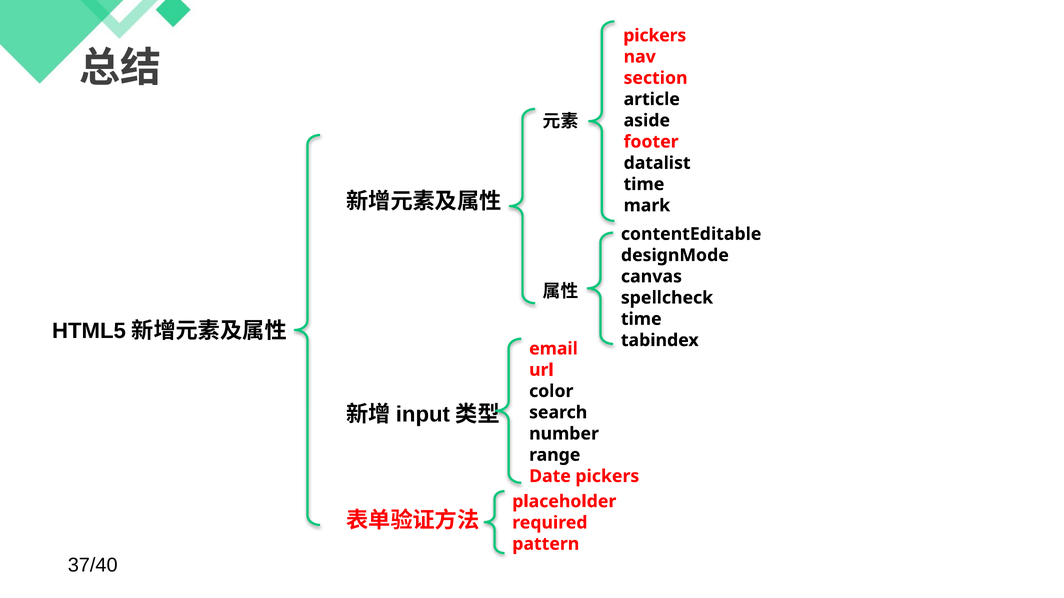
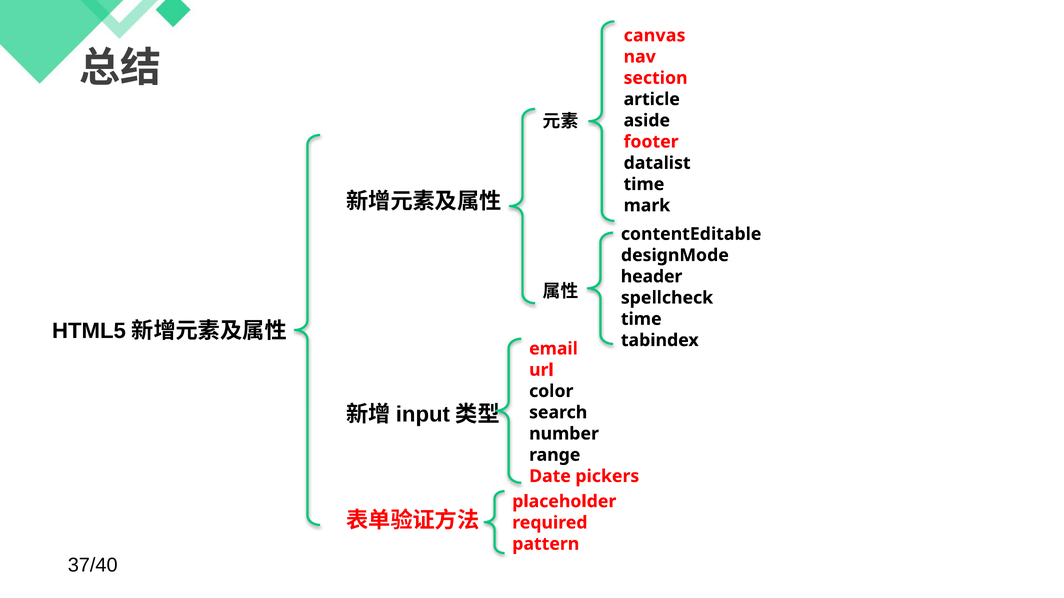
pickers: pickers -> canvas (655, 36)
canvas: canvas -> header (652, 277)
